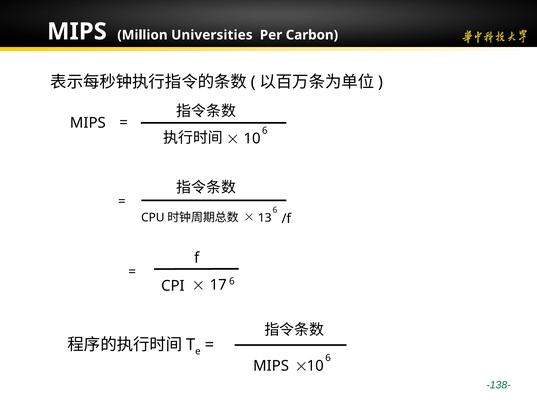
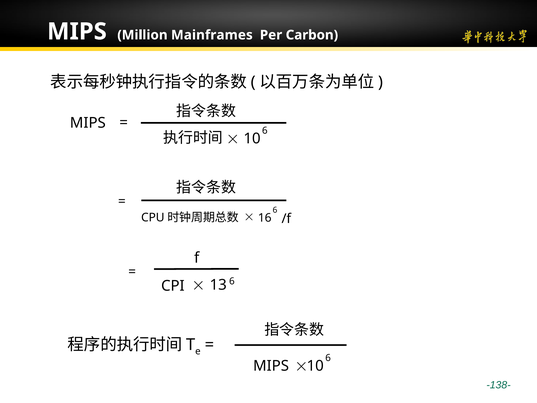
Universities: Universities -> Mainframes (212, 35)
13: 13 -> 16 (265, 218)
17: 17 -> 13 (218, 285)
